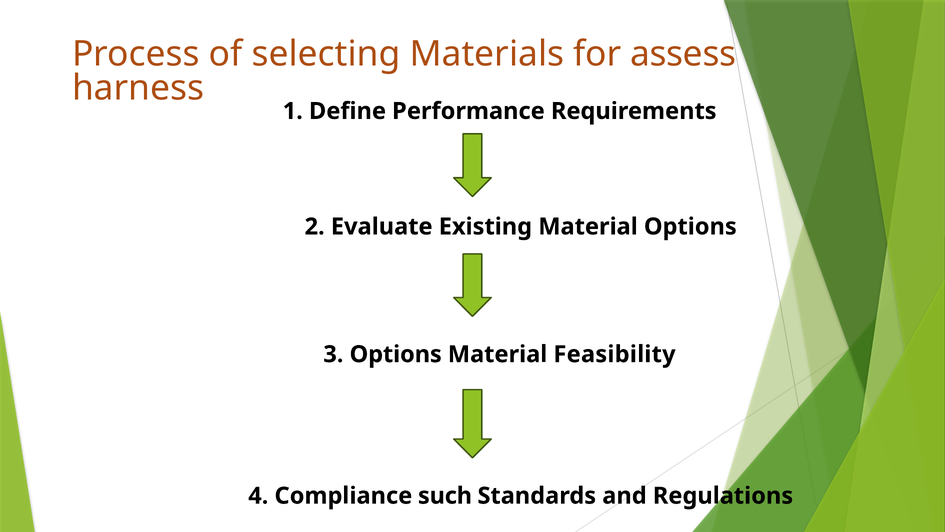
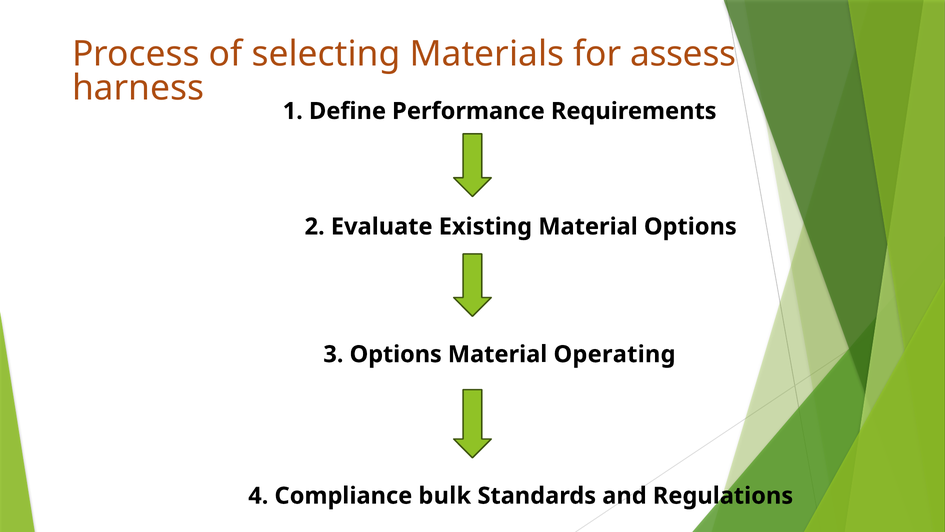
Feasibility: Feasibility -> Operating (614, 354)
such: such -> bulk (445, 495)
